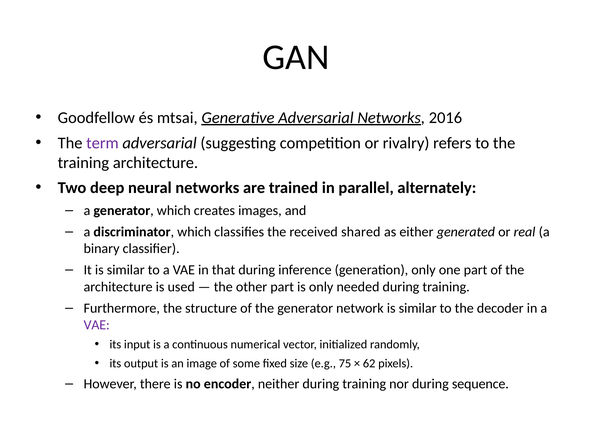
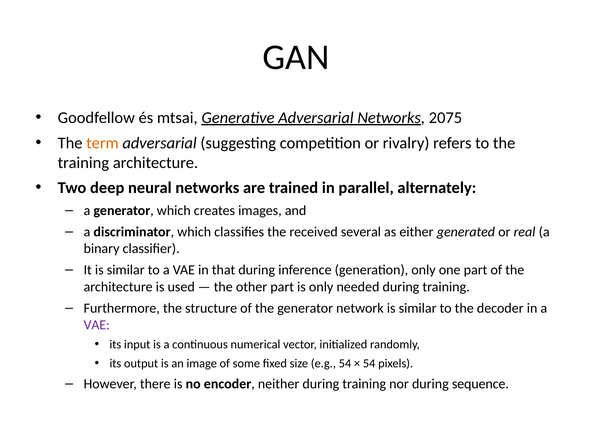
2016: 2016 -> 2075 (445, 118)
term colour: purple -> orange (102, 143)
shared: shared -> several (361, 232)
e.g 75: 75 -> 54 (345, 363)
62: 62 -> 54 (369, 363)
